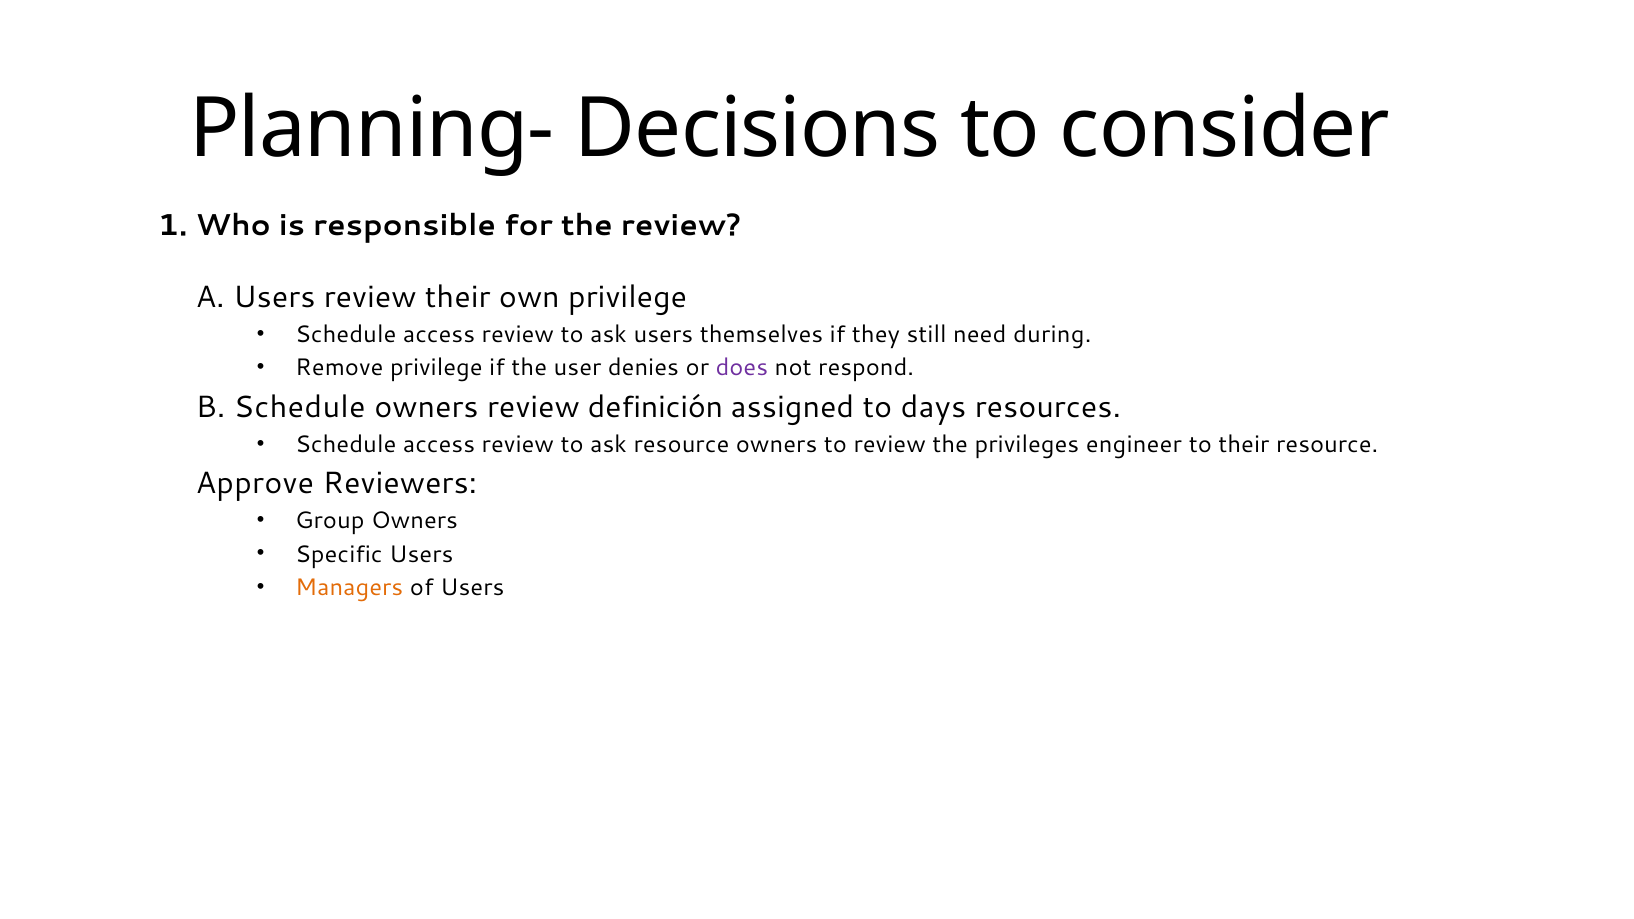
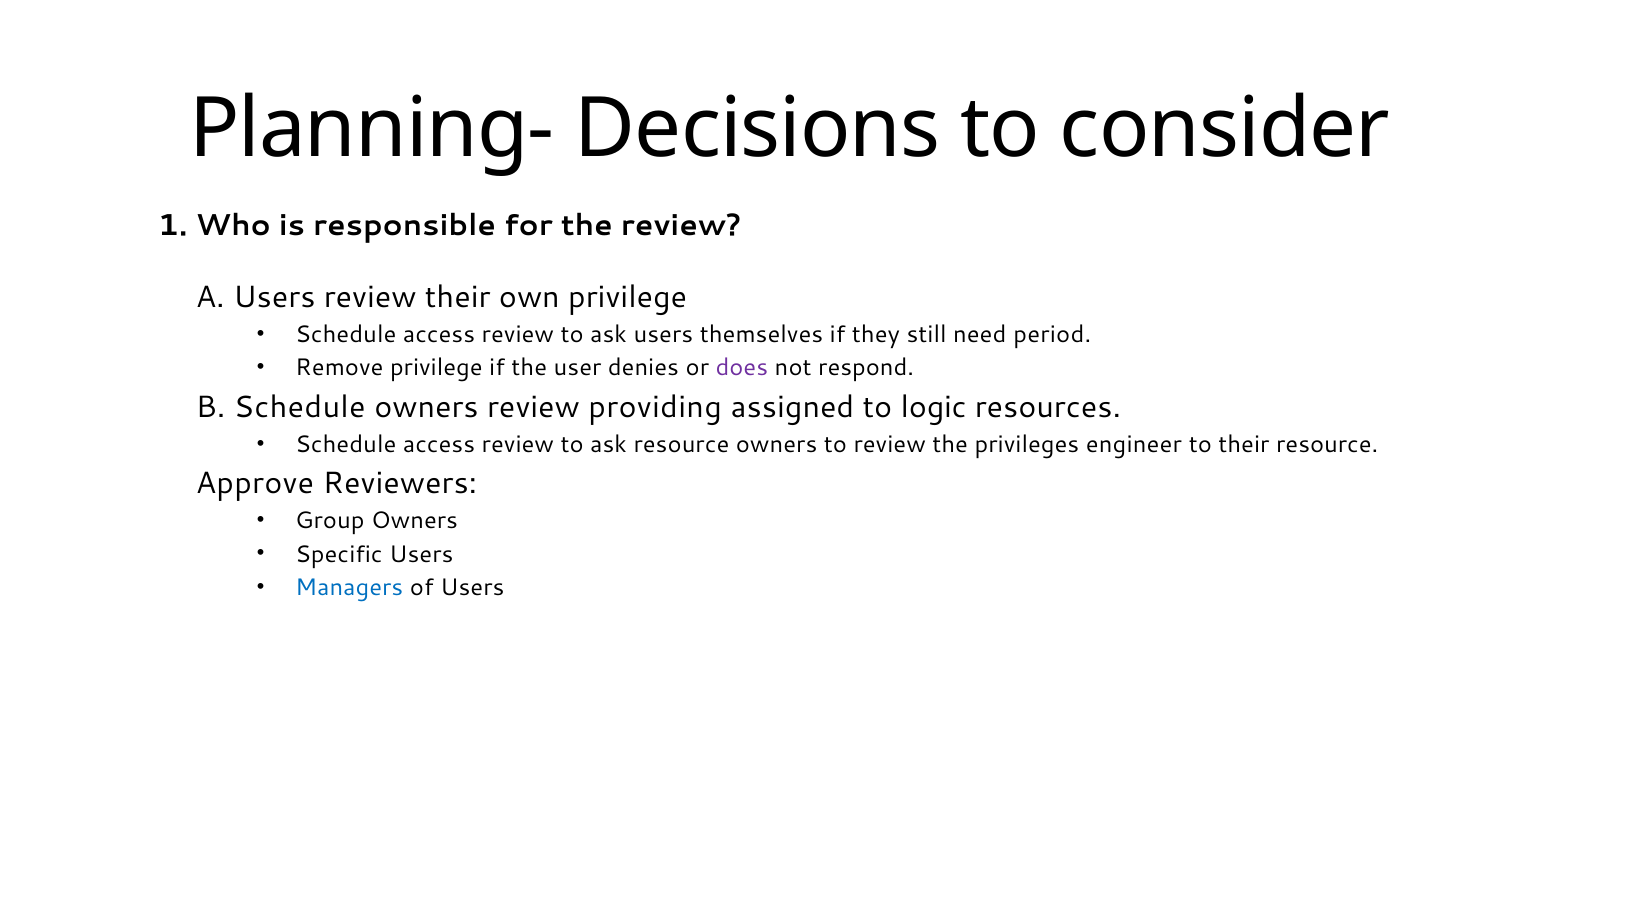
during: during -> period (1052, 335)
definición: definición -> providing (655, 407)
days: days -> logic (934, 407)
Managers colour: orange -> blue (349, 588)
